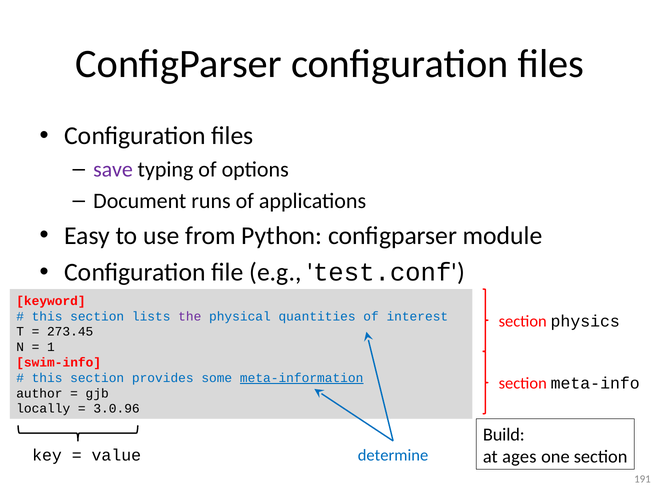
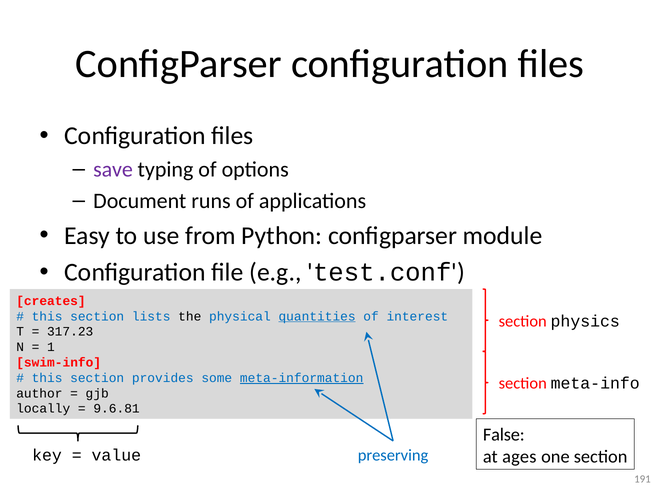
keyword: keyword -> creates (51, 301)
the colour: purple -> black (190, 316)
quantities underline: none -> present (317, 316)
273.45: 273.45 -> 317.23 (70, 332)
3.0.96: 3.0.96 -> 9.6.81 (117, 409)
Build: Build -> False (504, 435)
determine: determine -> preserving (393, 455)
